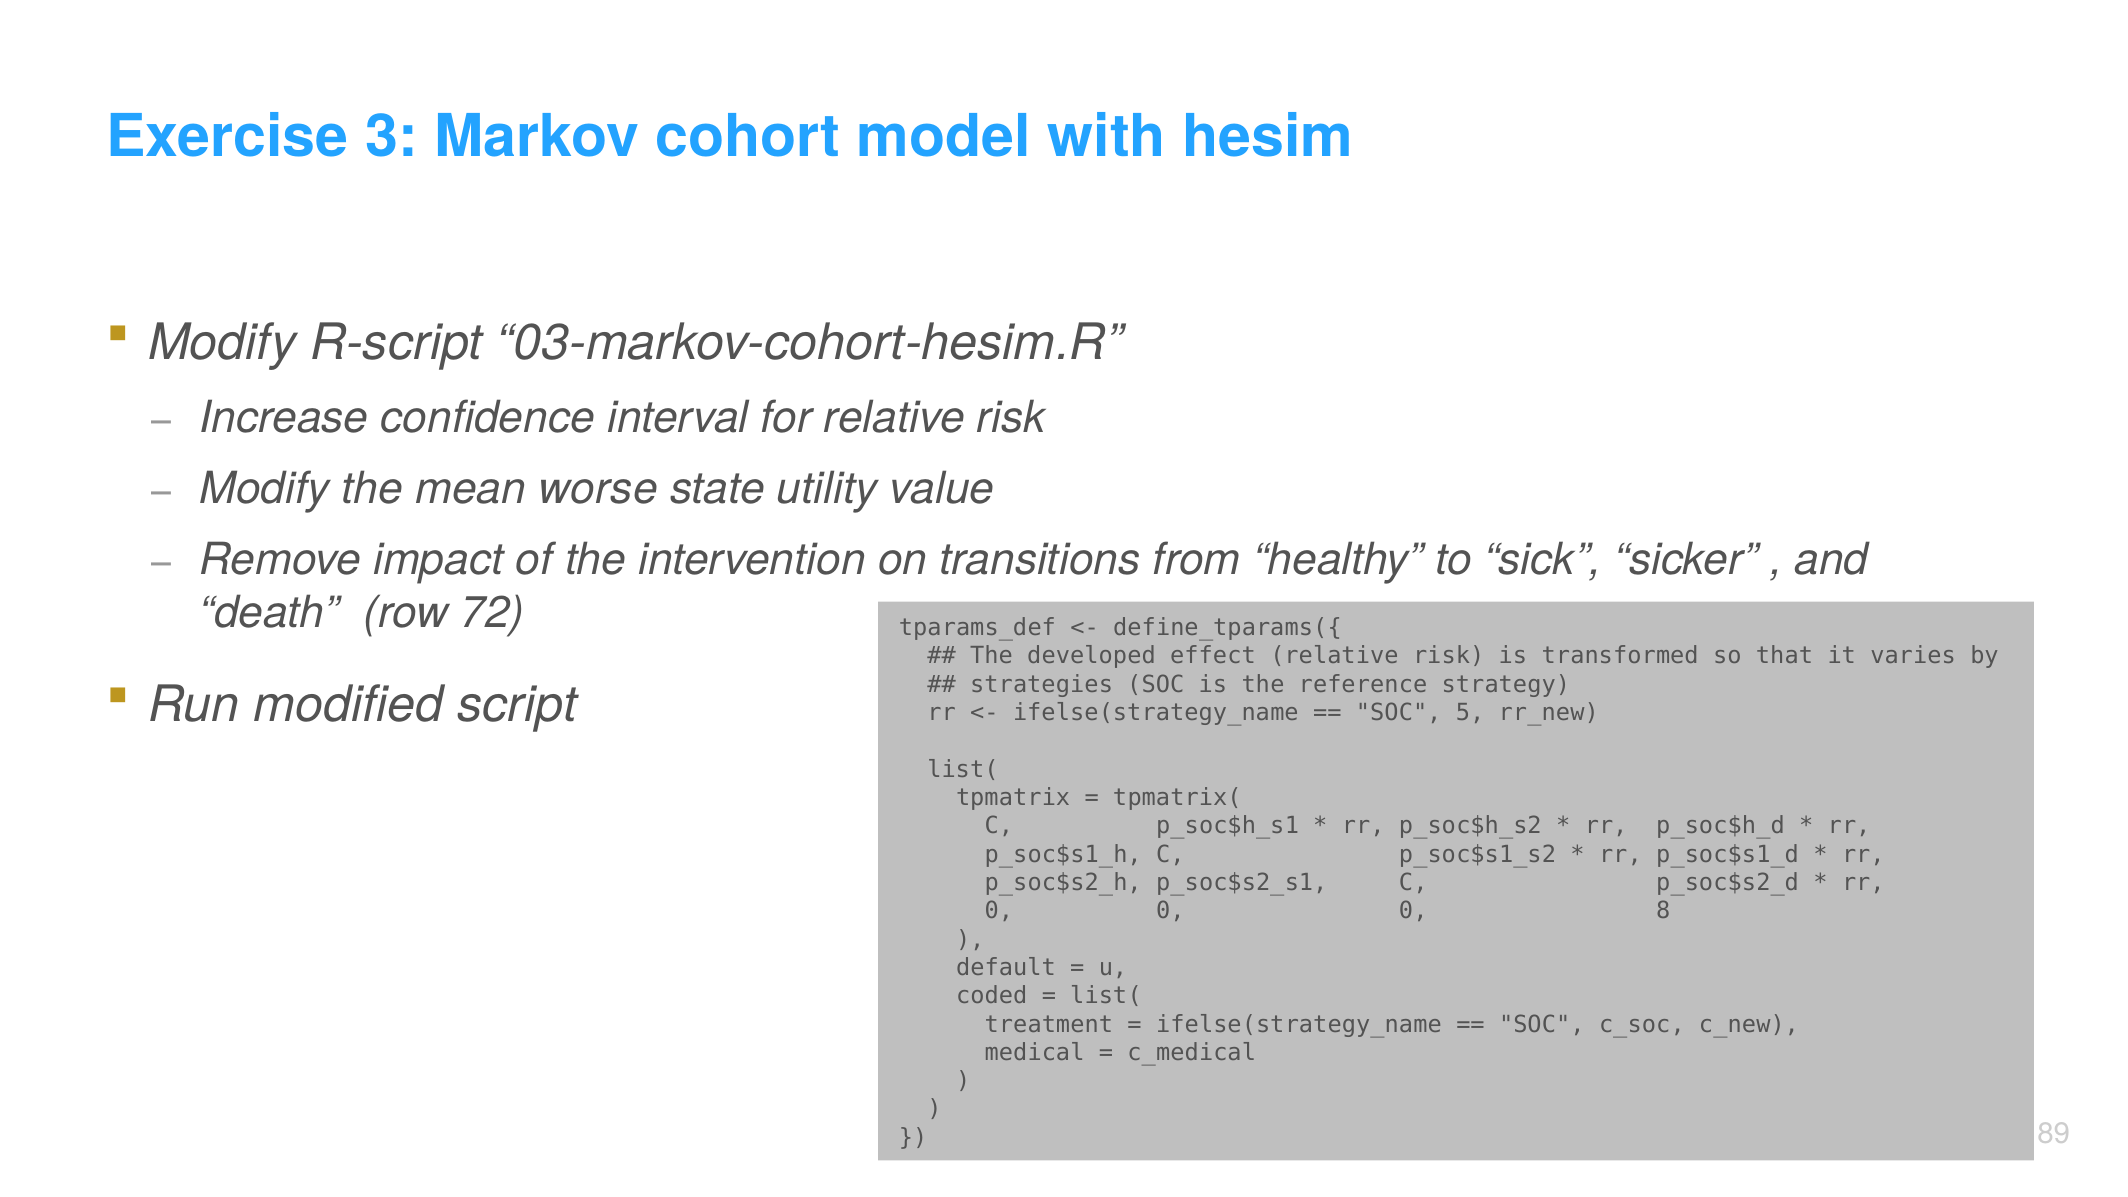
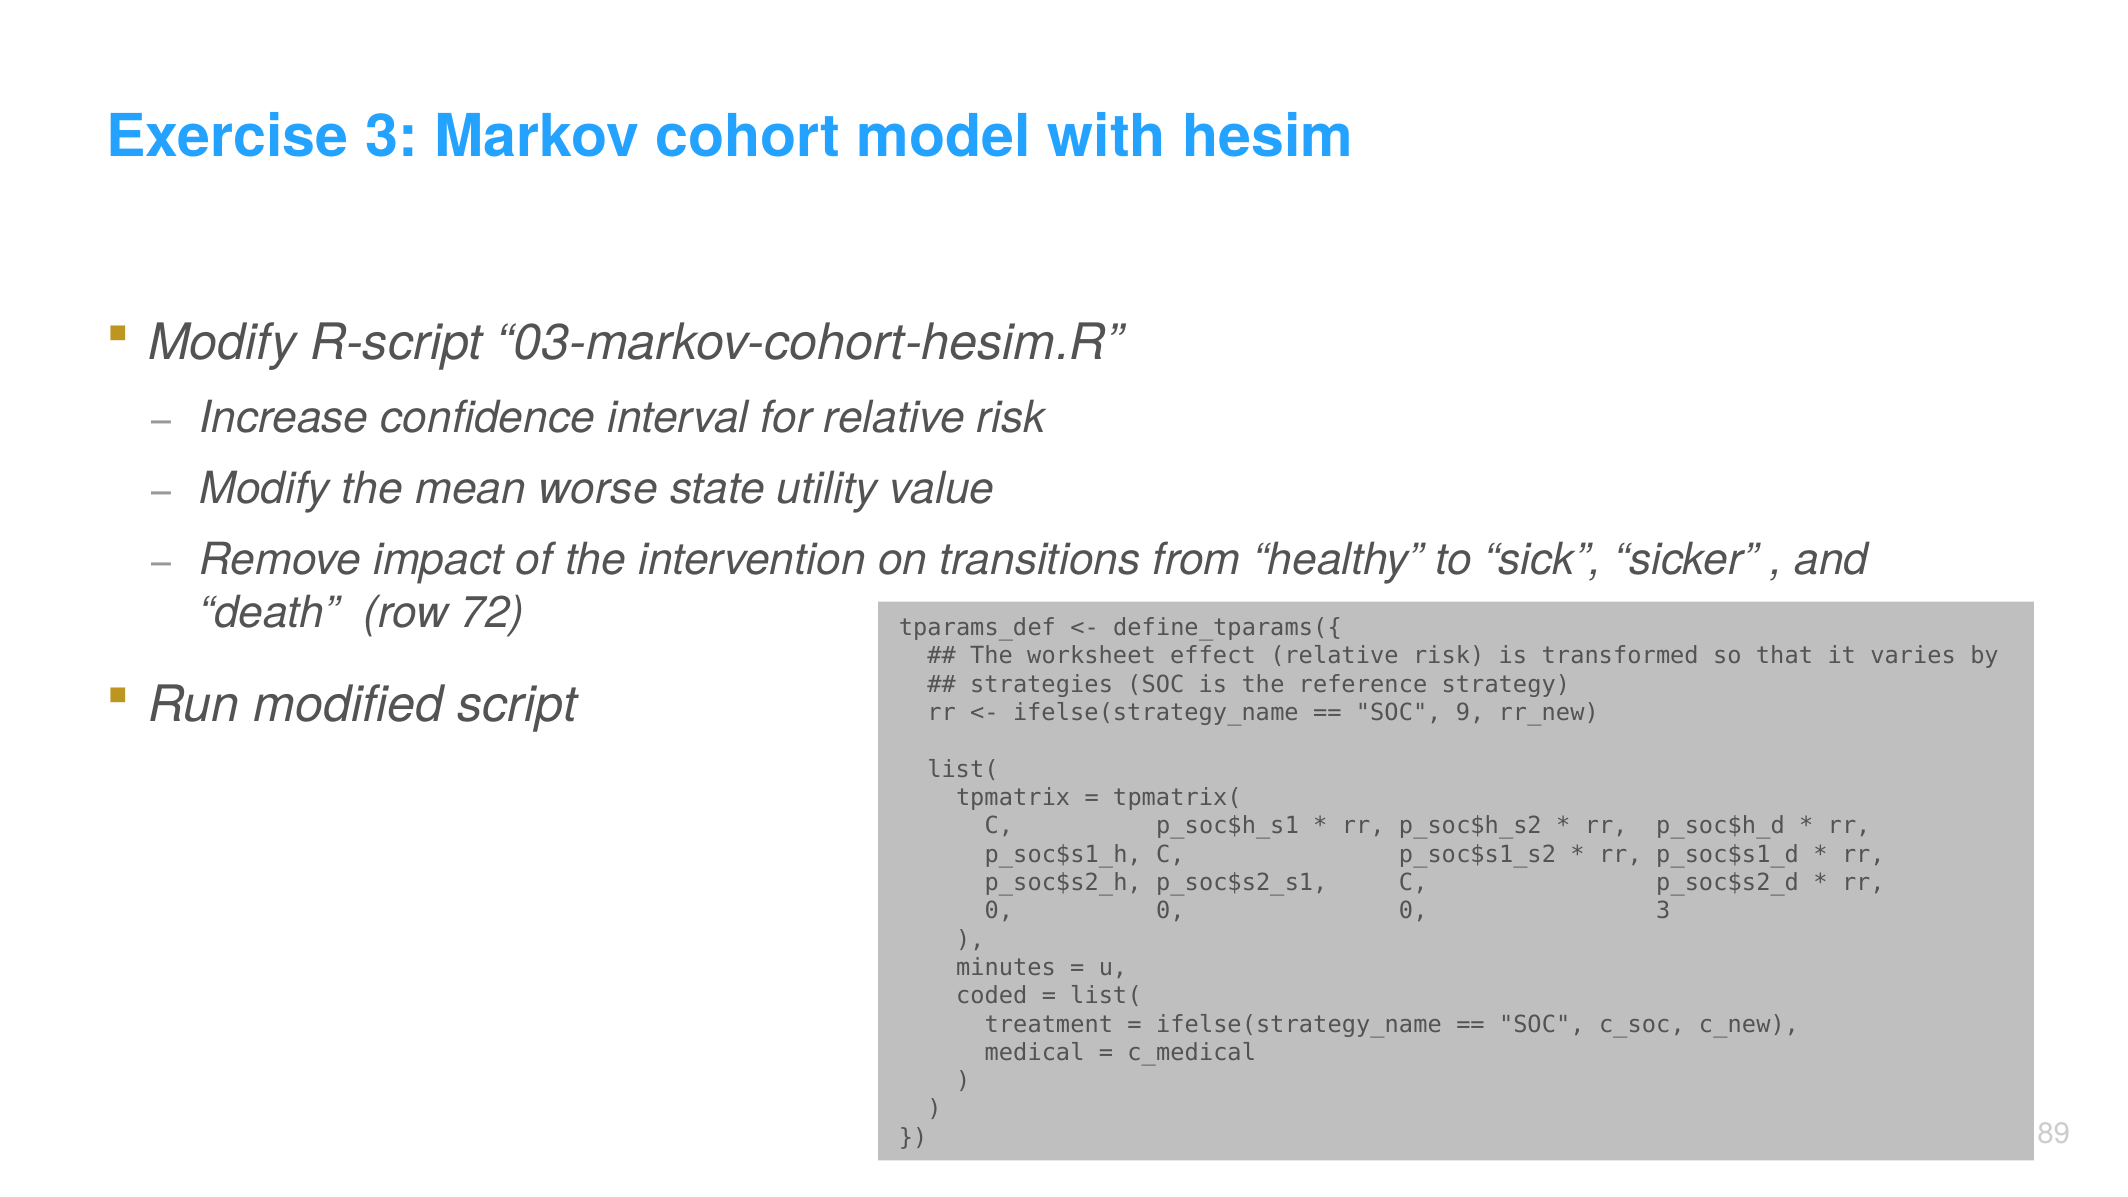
developed: developed -> worksheet (1092, 656)
5: 5 -> 9 (1470, 713)
0 8: 8 -> 3 (1663, 911)
default: default -> minutes (1006, 968)
